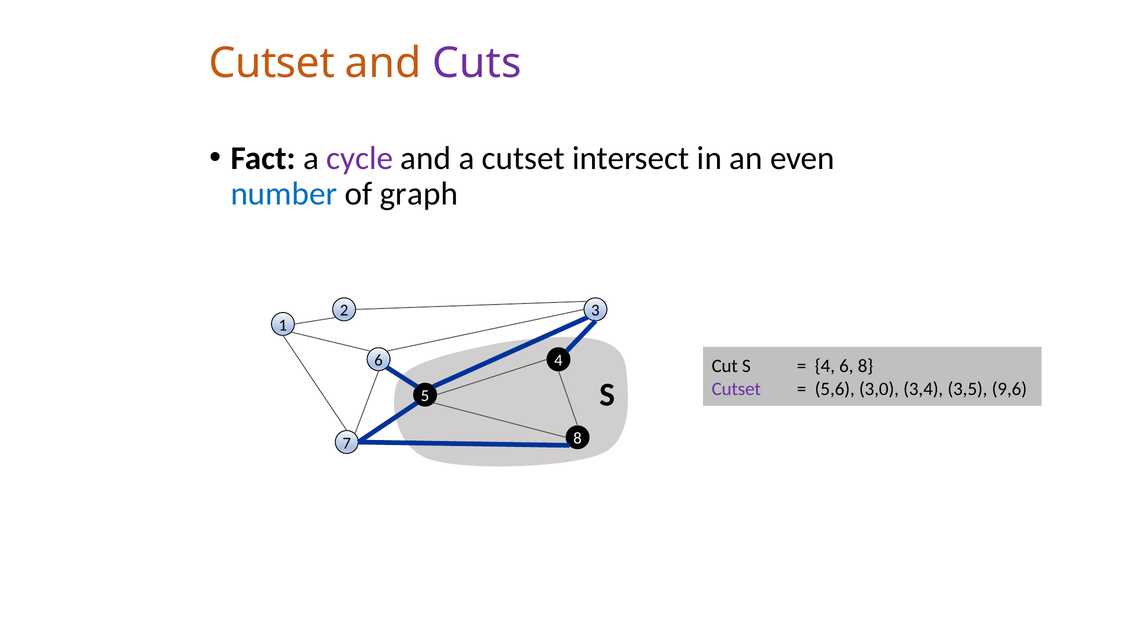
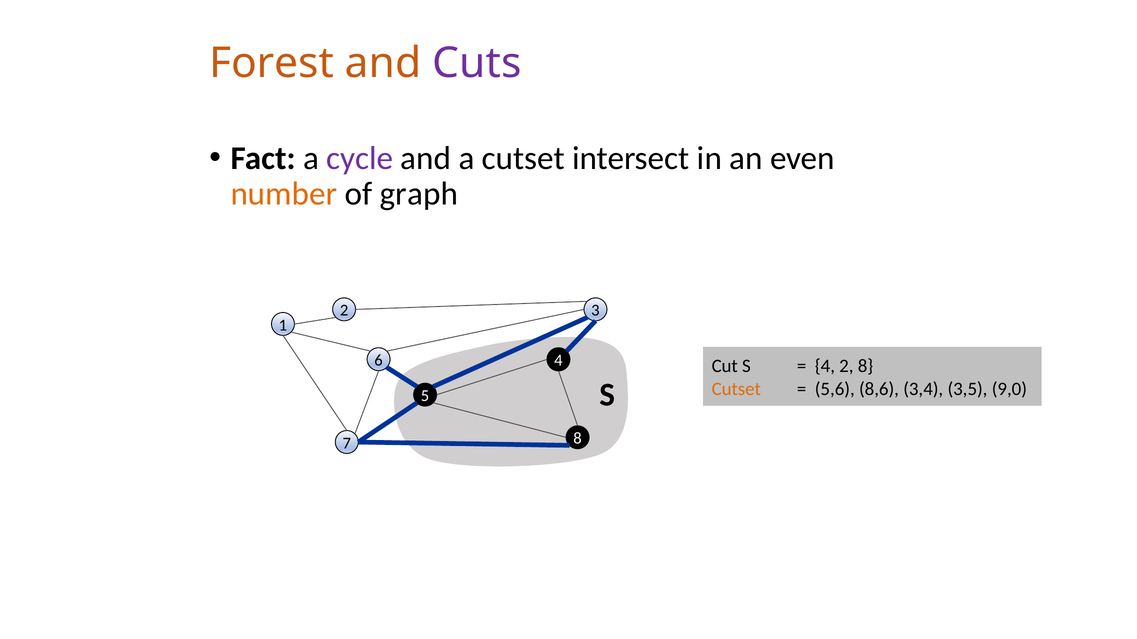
Cutset: Cutset -> Forest (272, 63)
number colour: blue -> orange (284, 194)
4 6: 6 -> 2 (846, 367)
Cutset colour: purple -> orange (736, 389)
3,0: 3,0 -> 8,6 (879, 389)
9,6: 9,6 -> 9,0 (1009, 389)
